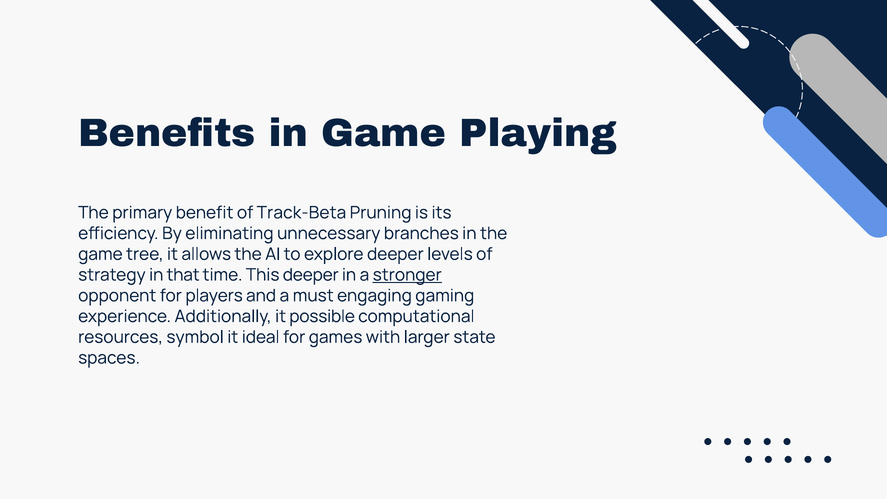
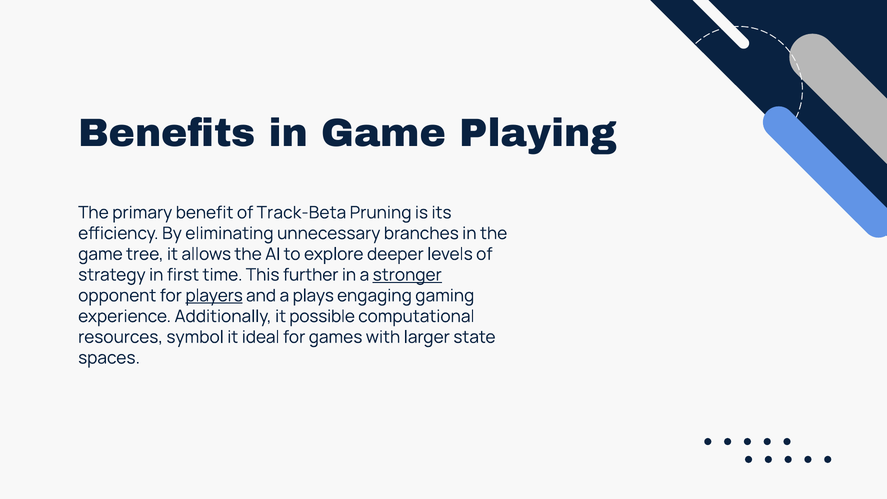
that: that -> first (183, 275)
This deeper: deeper -> further (311, 275)
players underline: none -> present (214, 296)
must: must -> plays (313, 296)
